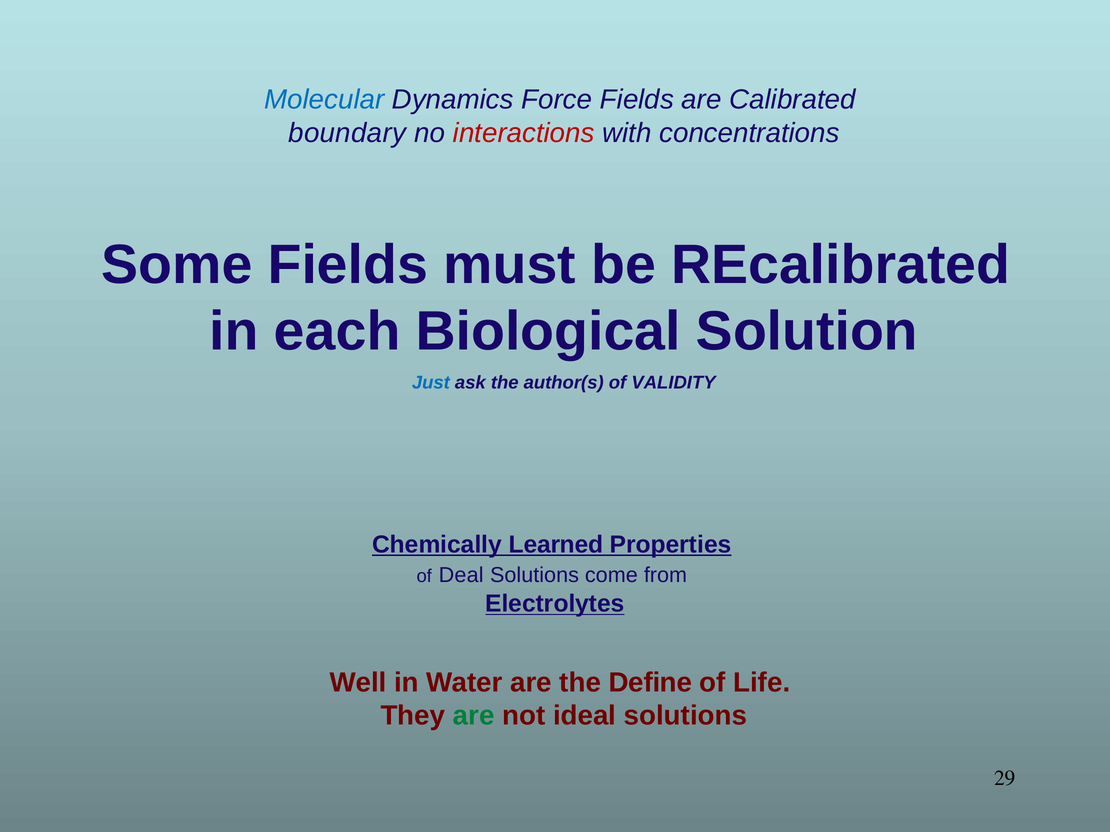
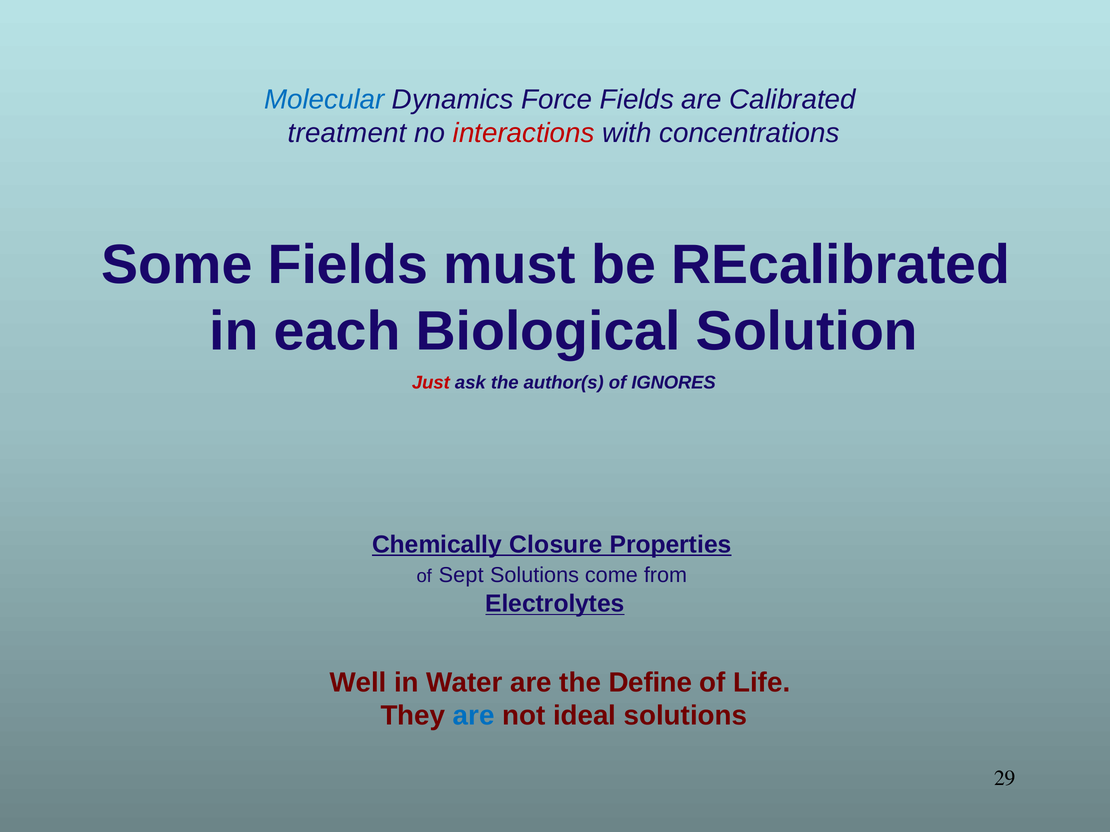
boundary: boundary -> treatment (347, 133)
Just colour: blue -> red (431, 383)
VALIDITY: VALIDITY -> IGNORES (674, 383)
Learned: Learned -> Closure (556, 545)
Deal: Deal -> Sept (461, 575)
are colour: green -> blue (474, 716)
